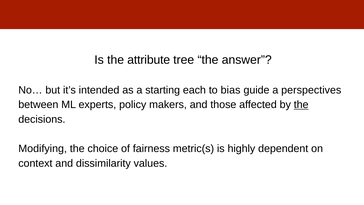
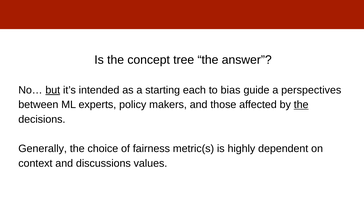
attribute: attribute -> concept (149, 60)
but underline: none -> present (53, 90)
Modifying: Modifying -> Generally (43, 149)
dissimilarity: dissimilarity -> discussions (103, 163)
